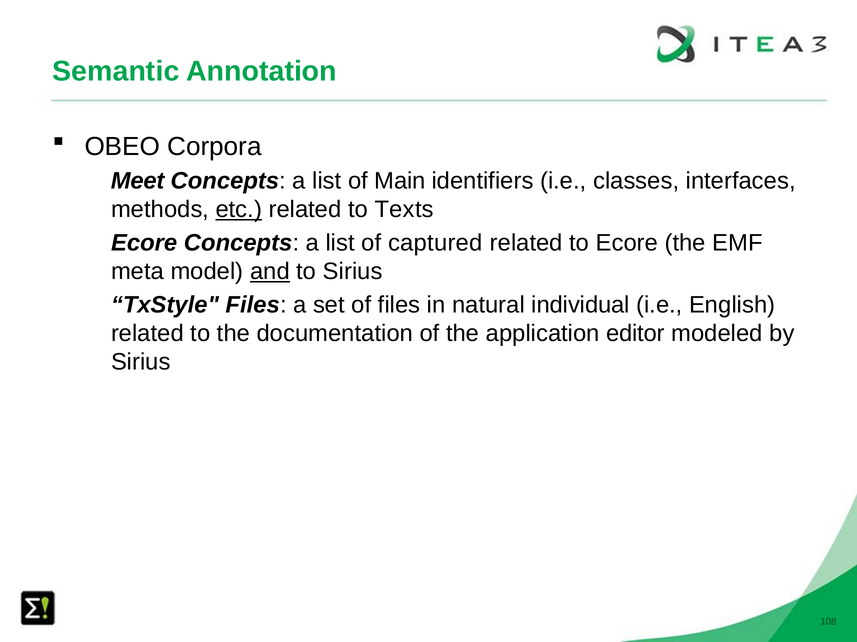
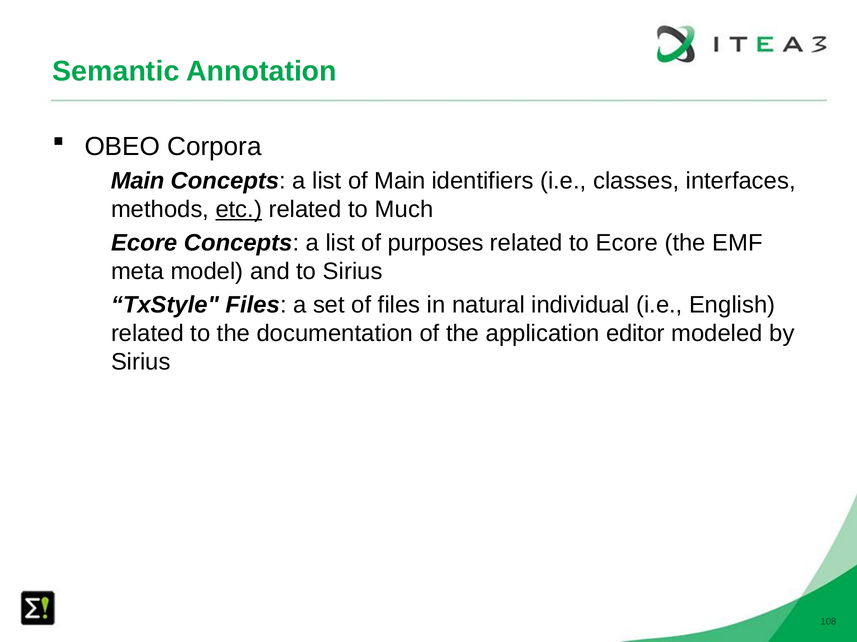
Meet: Meet -> Main (138, 181)
Texts: Texts -> Much (404, 210)
captured: captured -> purposes (436, 243)
and underline: present -> none (270, 272)
